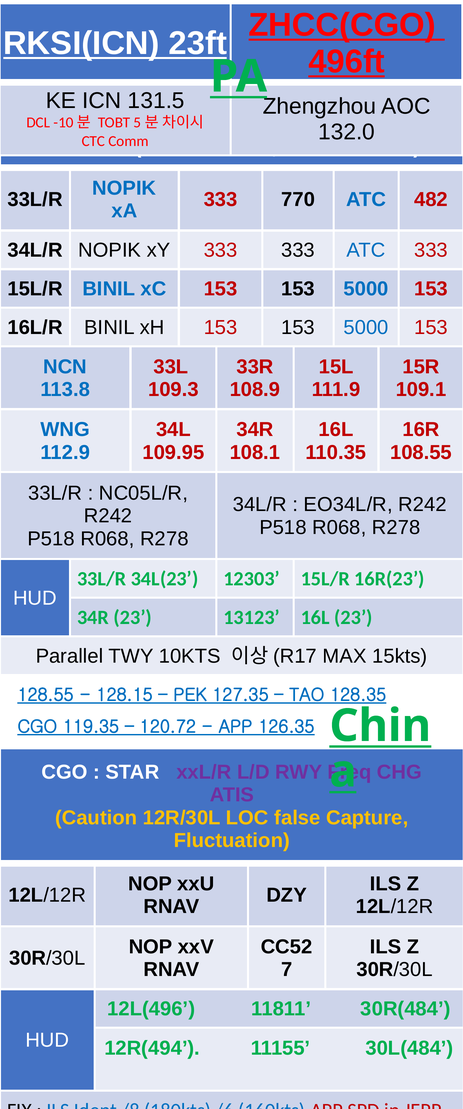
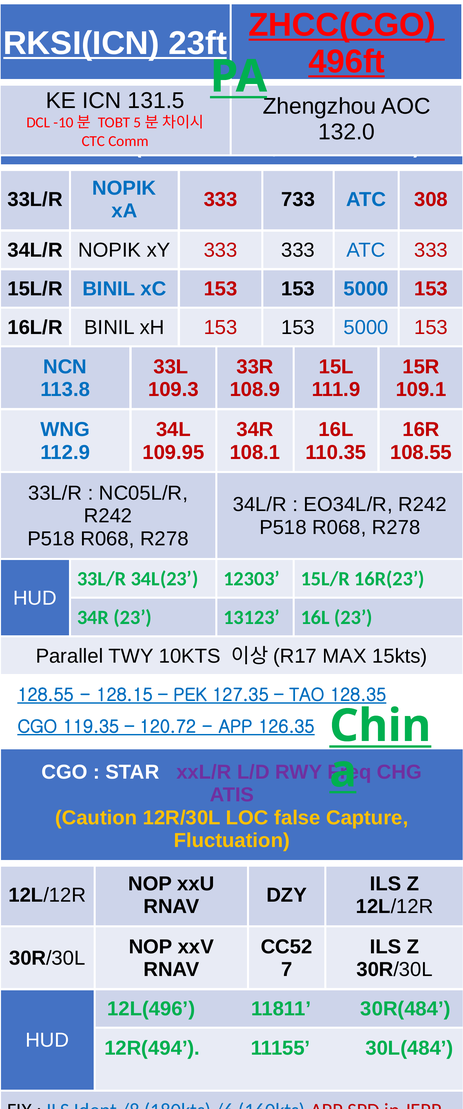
770: 770 -> 733 (298, 199)
482: 482 -> 308 (431, 199)
